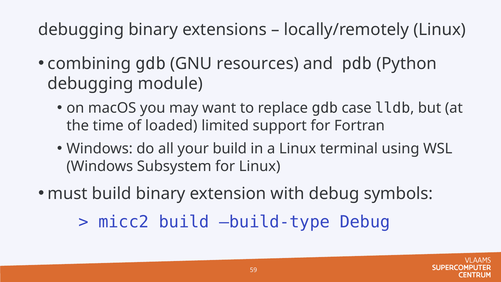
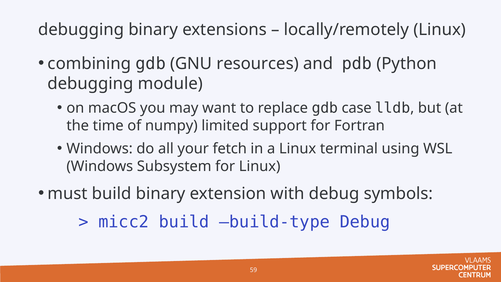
loaded: loaded -> numpy (171, 125)
your build: build -> fetch (230, 149)
